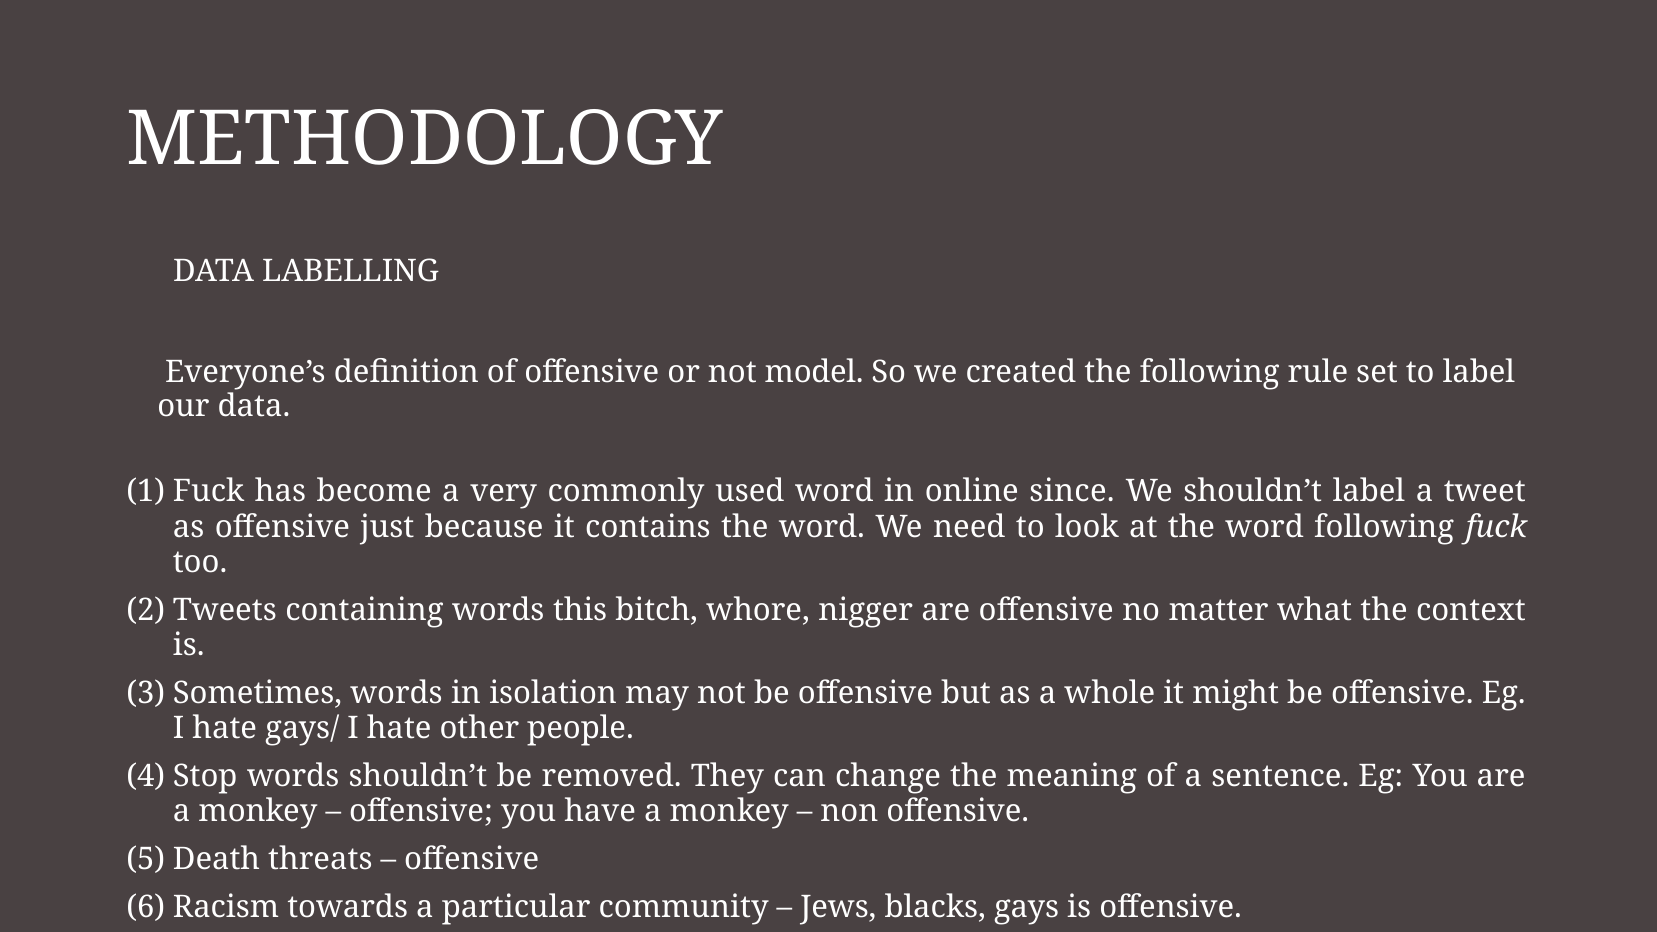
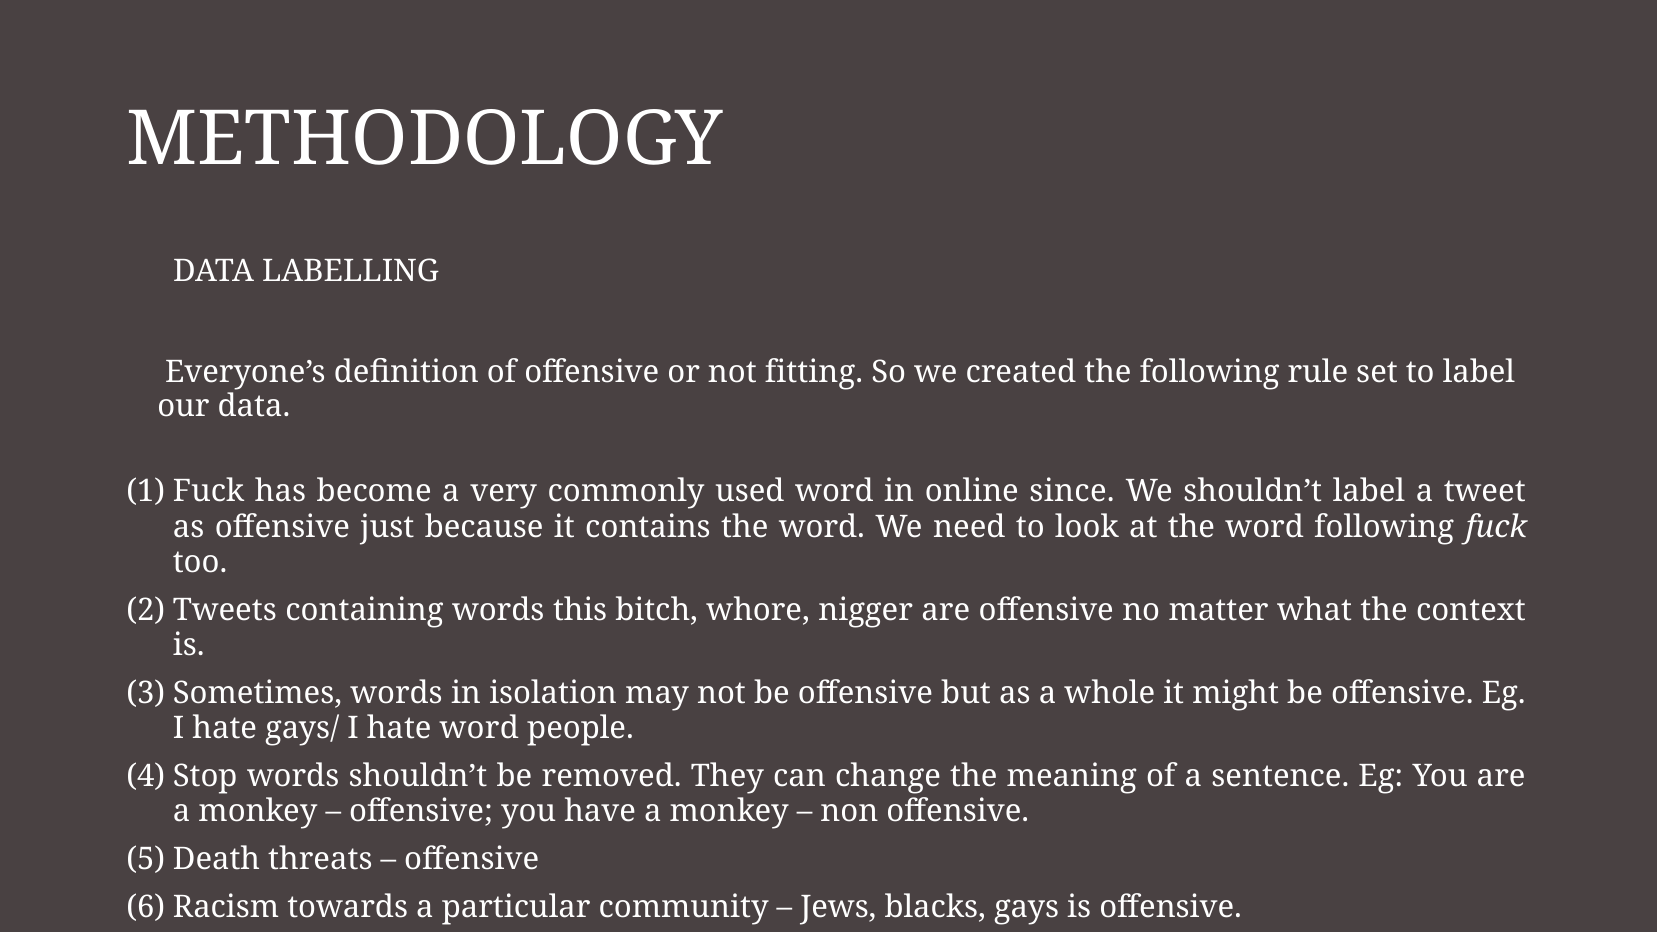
model: model -> fitting (814, 373)
hate other: other -> word (479, 729)
